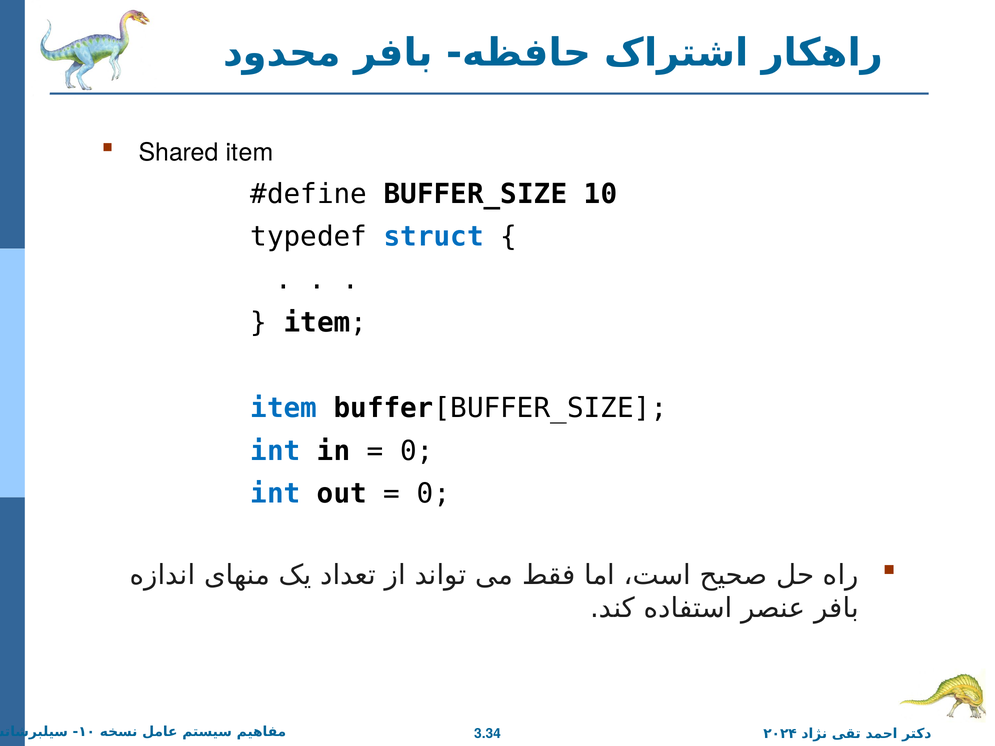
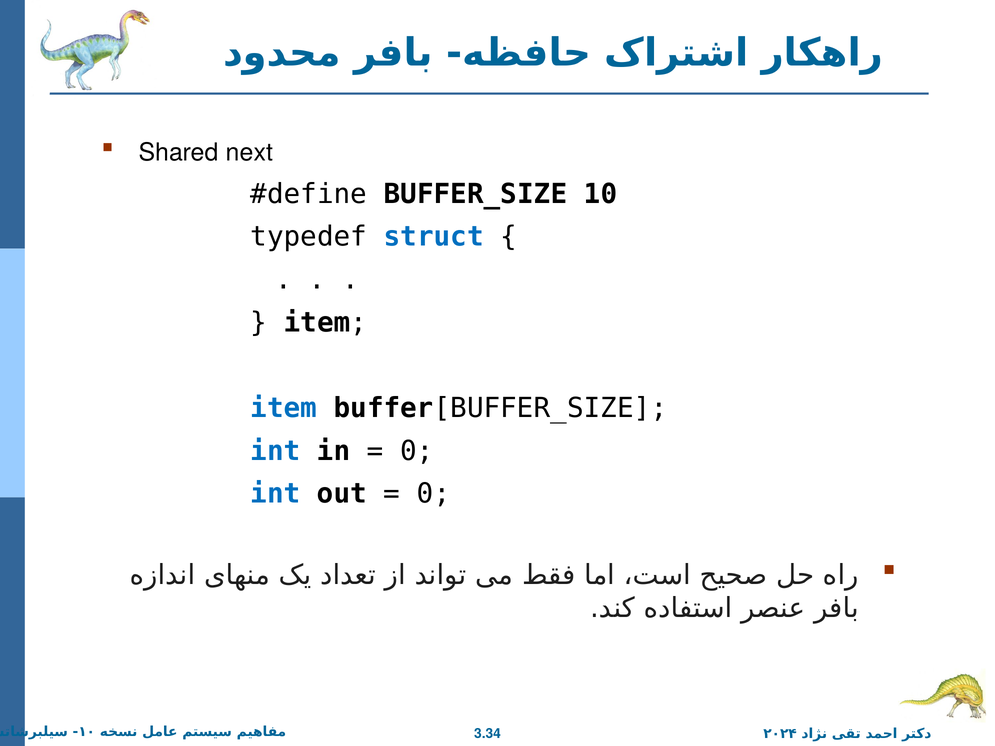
Shared item: item -> next (249, 153)
